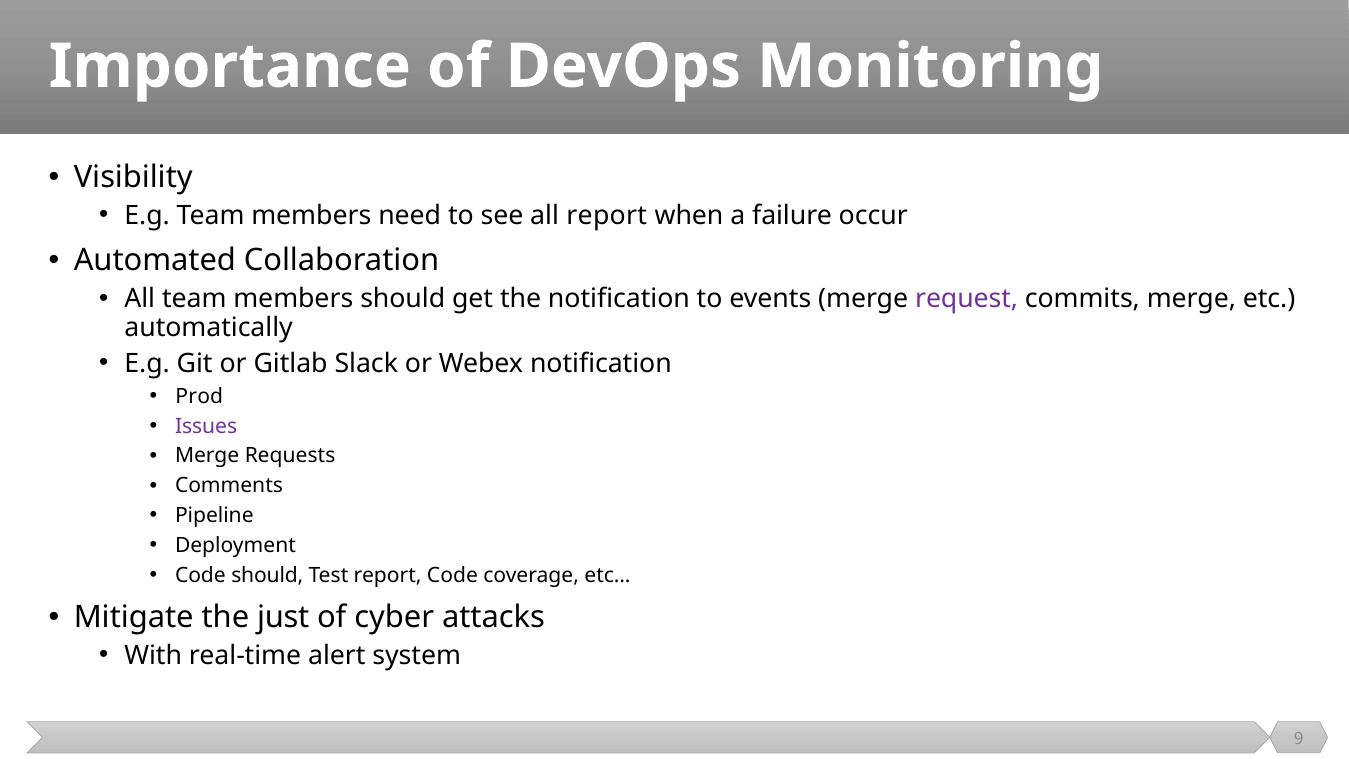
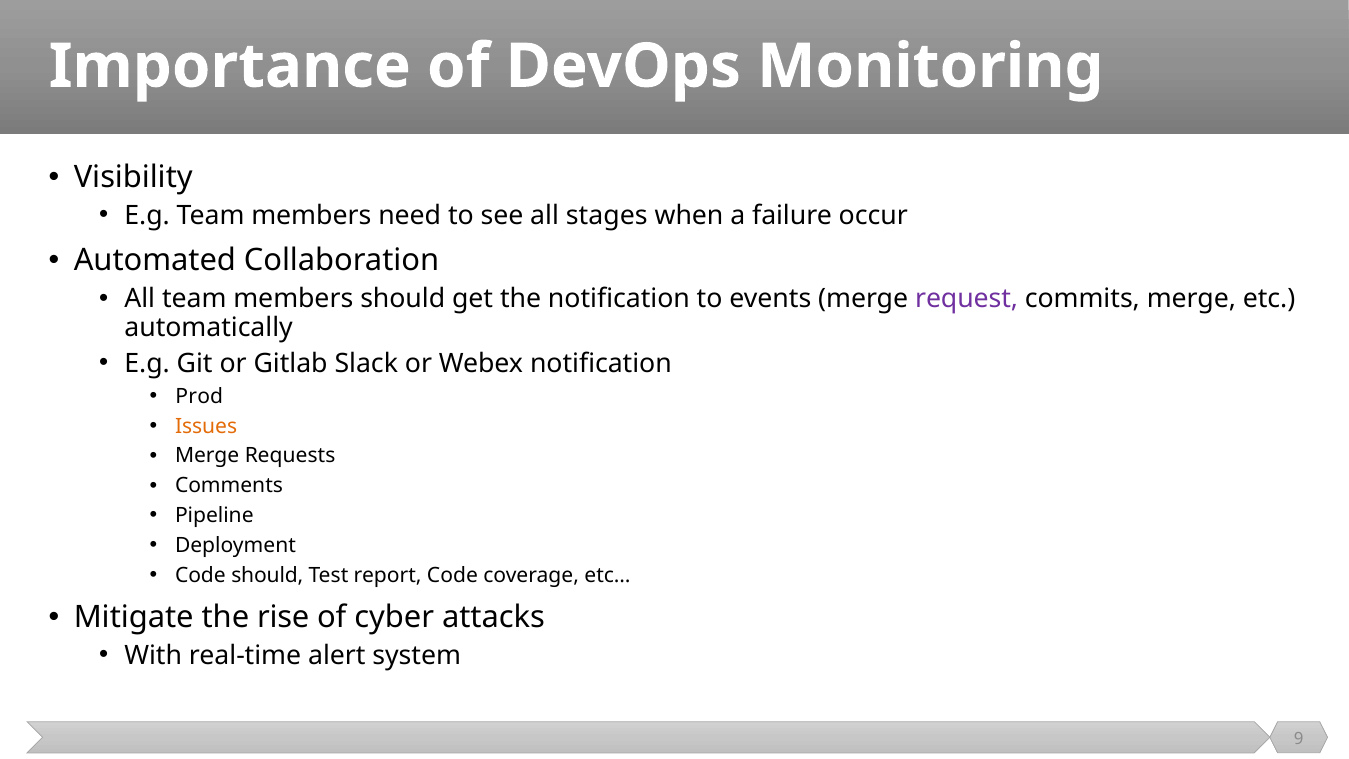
all report: report -> stages (607, 215)
Issues colour: purple -> orange (206, 426)
just: just -> rise (283, 617)
